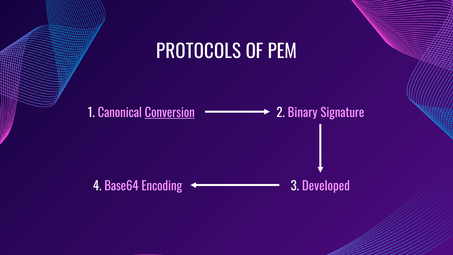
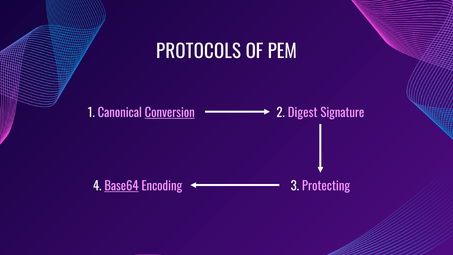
Binary: Binary -> Digest (303, 113)
Base64 underline: none -> present (121, 186)
Developed: Developed -> Protecting (326, 186)
